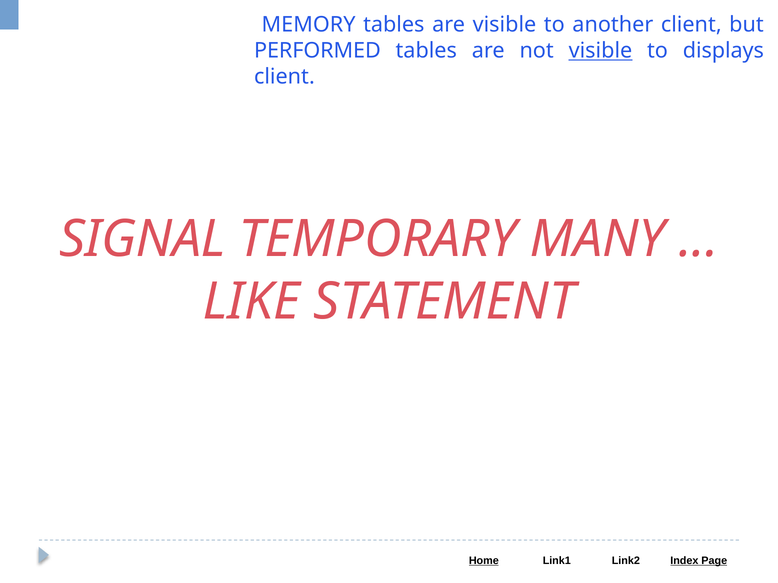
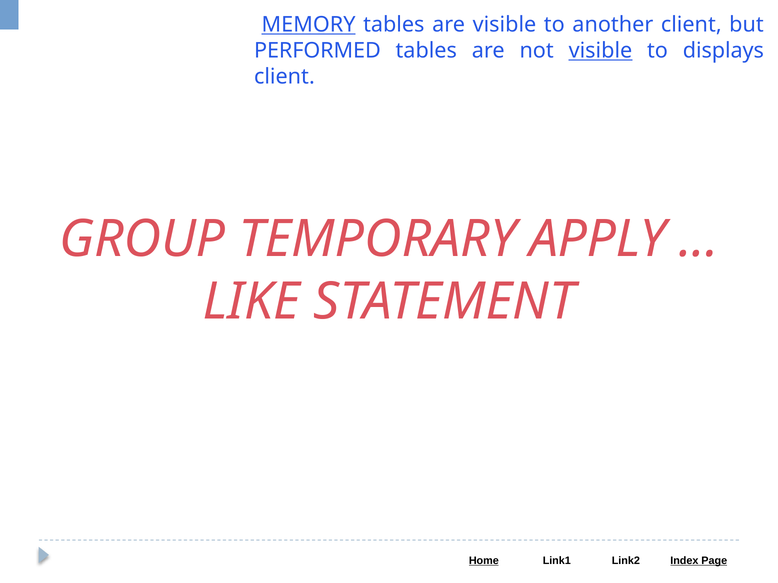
MEMORY underline: none -> present (309, 25)
SIGNAL: SIGNAL -> GROUP (142, 240)
MANY: MANY -> APPLY (598, 240)
